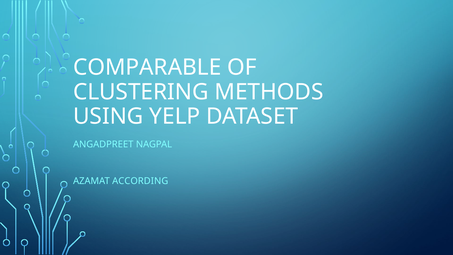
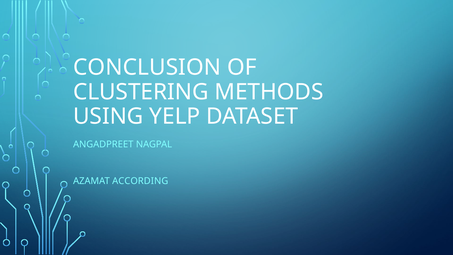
COMPARABLE: COMPARABLE -> CONCLUSION (147, 67)
